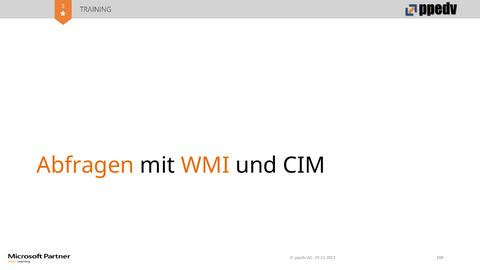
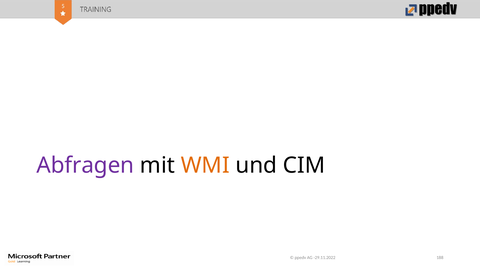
Abfragen colour: orange -> purple (85, 166)
